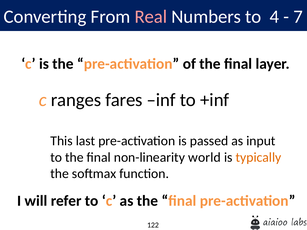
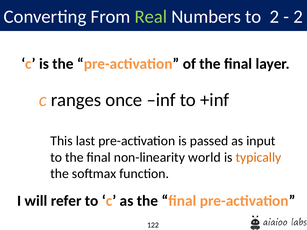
Real colour: pink -> light green (151, 17)
to 4: 4 -> 2 (274, 17)
7: 7 -> 2 (298, 17)
fares: fares -> once (124, 100)
